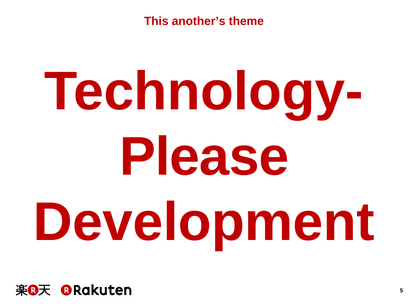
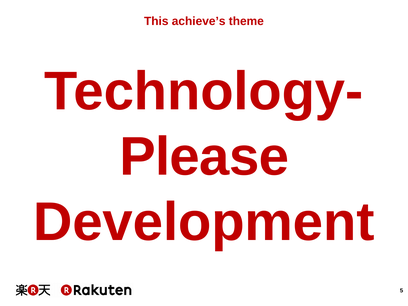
another’s: another’s -> achieve’s (199, 21)
